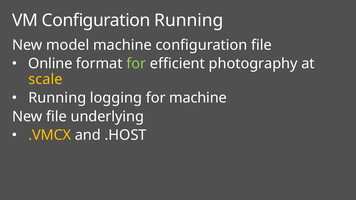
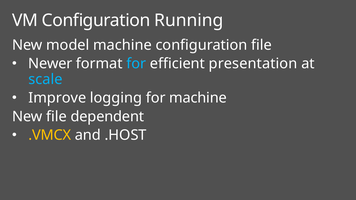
Online: Online -> Newer (50, 64)
for colour: light green -> light blue (136, 64)
photography: photography -> presentation (253, 64)
scale colour: yellow -> light blue (45, 79)
Running: Running -> Improve (57, 98)
underlying: underlying -> dependent (107, 117)
